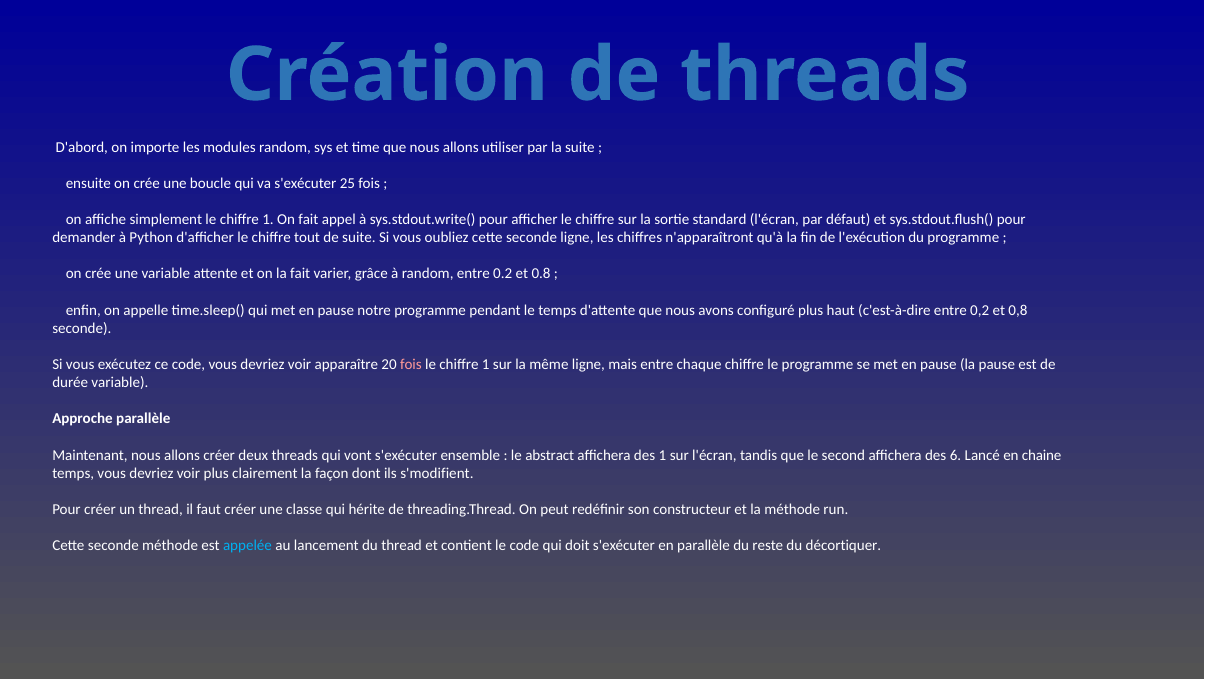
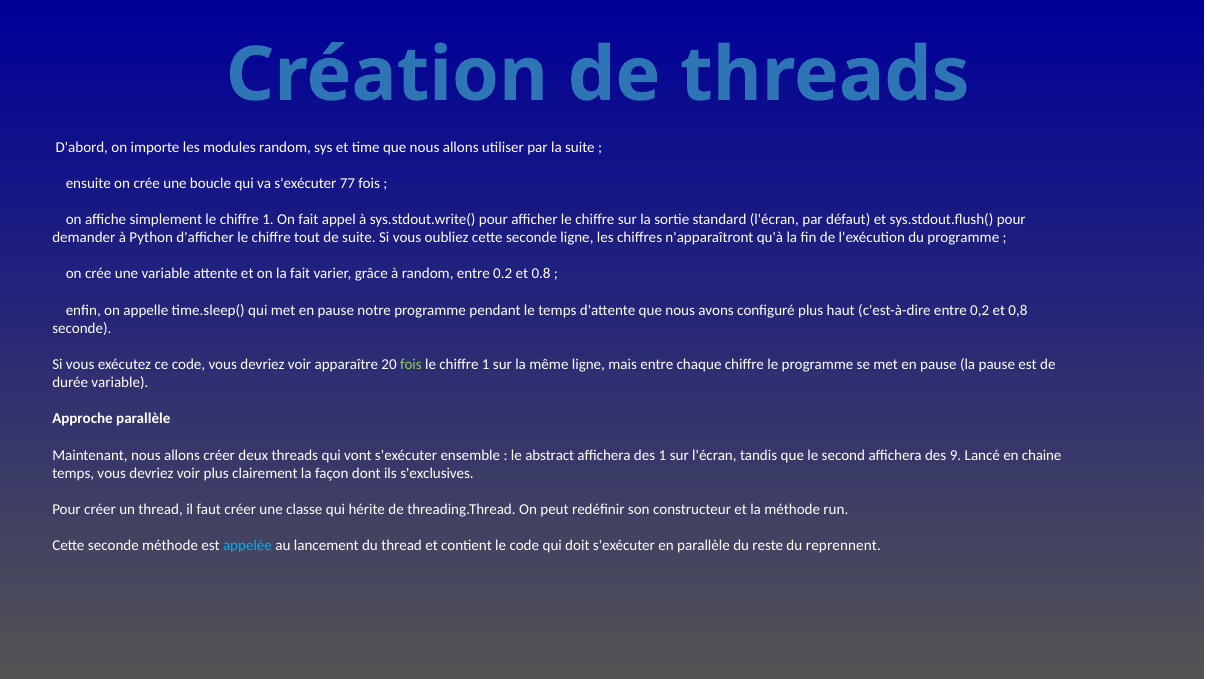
25: 25 -> 77 (347, 183)
fois colour: pink -> light green (411, 364)
6: 6 -> 9 (956, 455)
s'modifient: s'modifient -> s'exclusives (437, 473)
décortiquer: décortiquer -> reprennent (843, 546)
